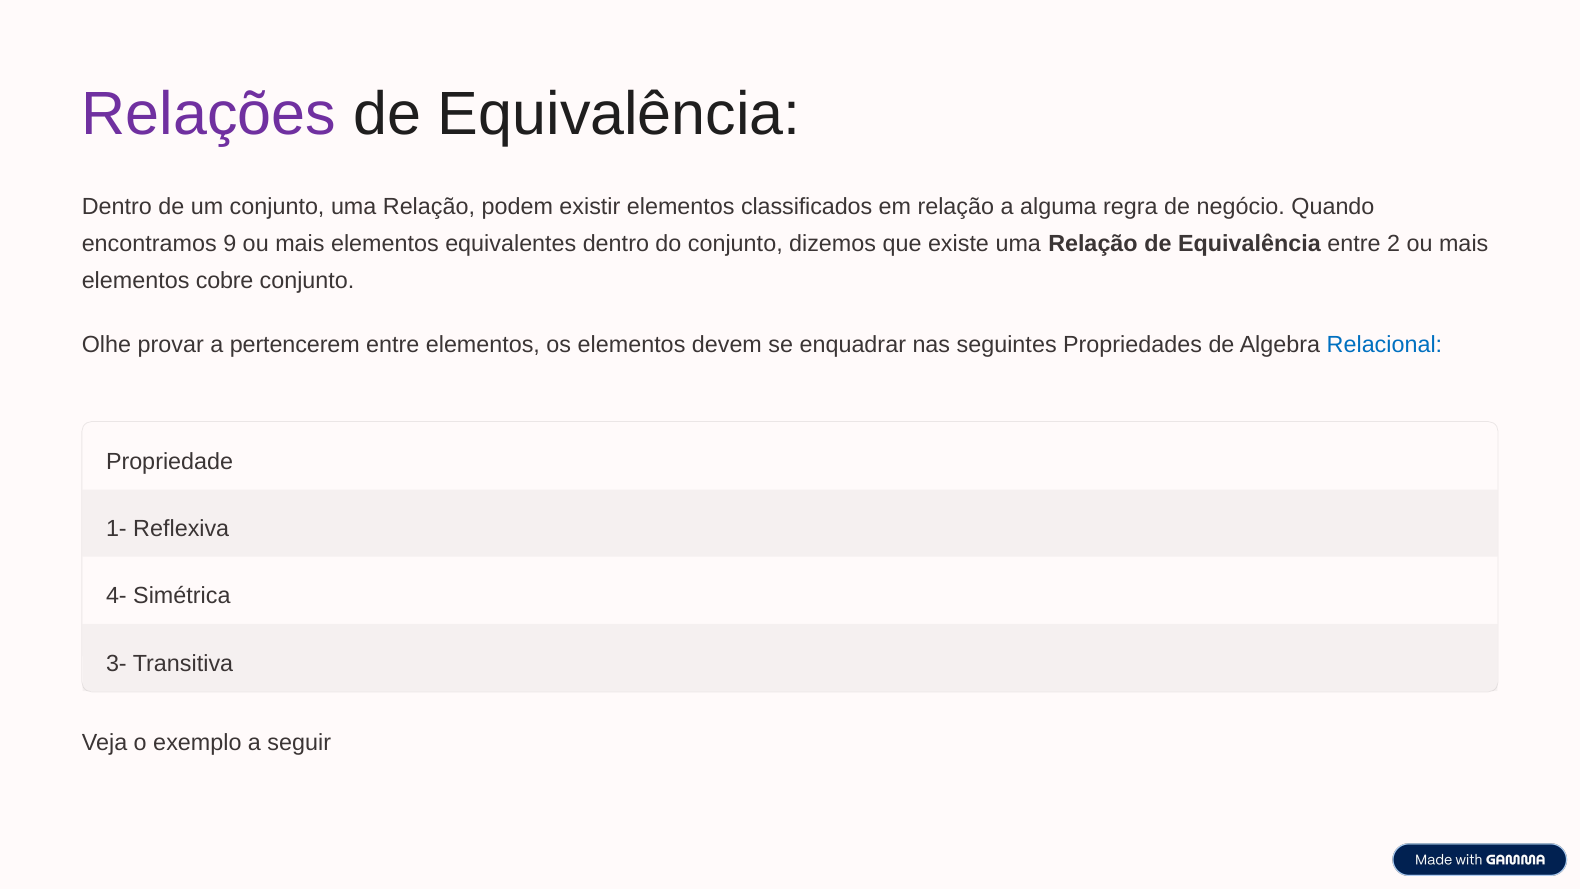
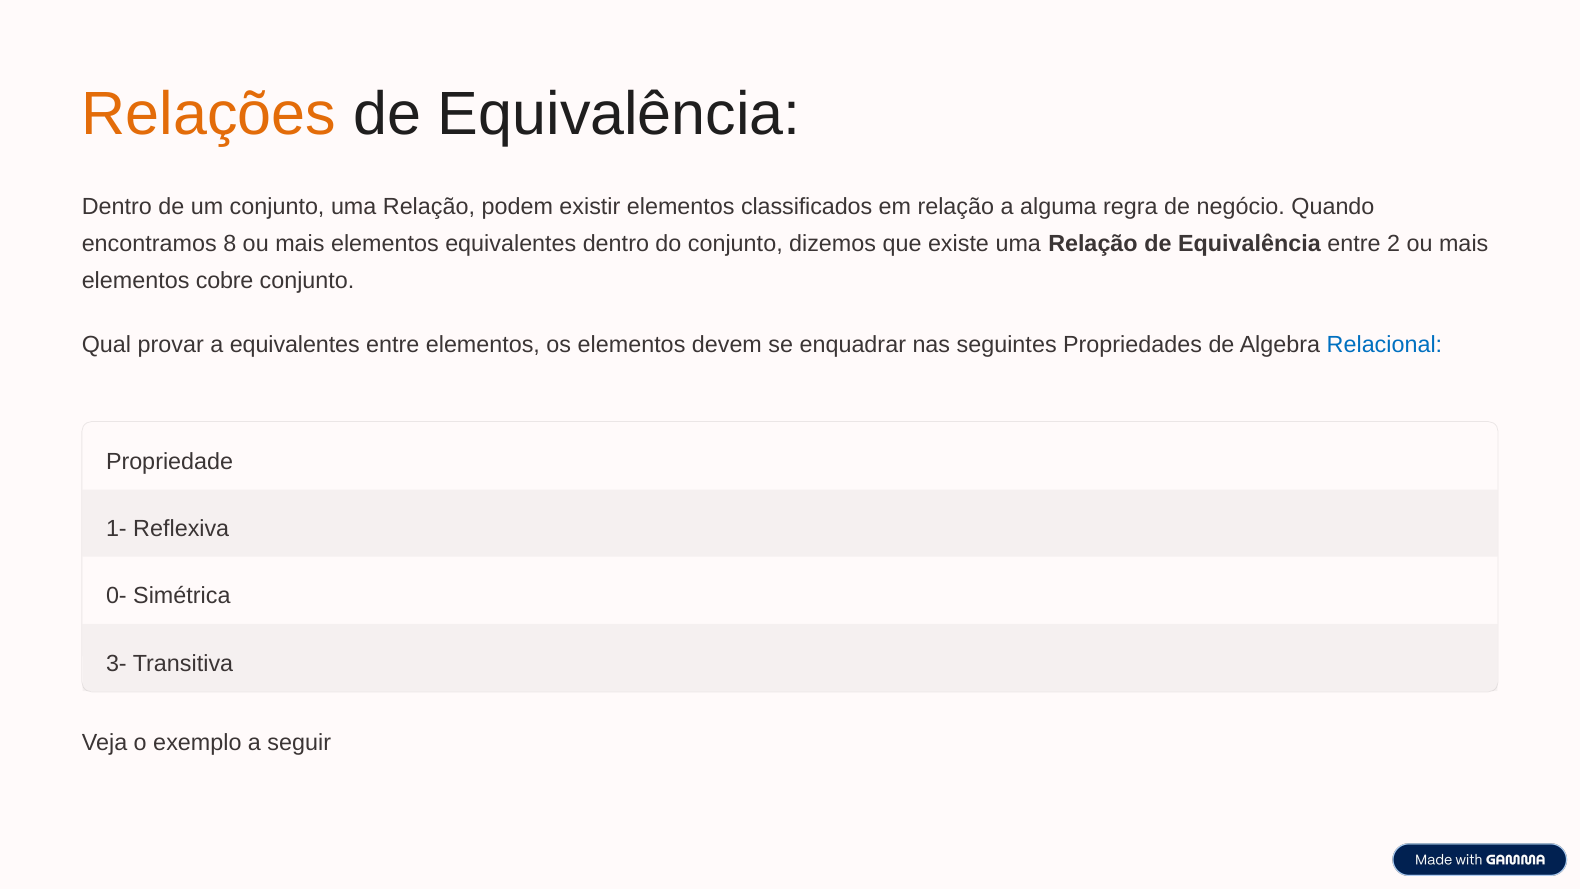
Relações colour: purple -> orange (209, 114)
9: 9 -> 8 (230, 243)
Olhe: Olhe -> Qual (106, 345)
a pertencerem: pertencerem -> equivalentes (295, 345)
4-: 4- -> 0- (116, 596)
